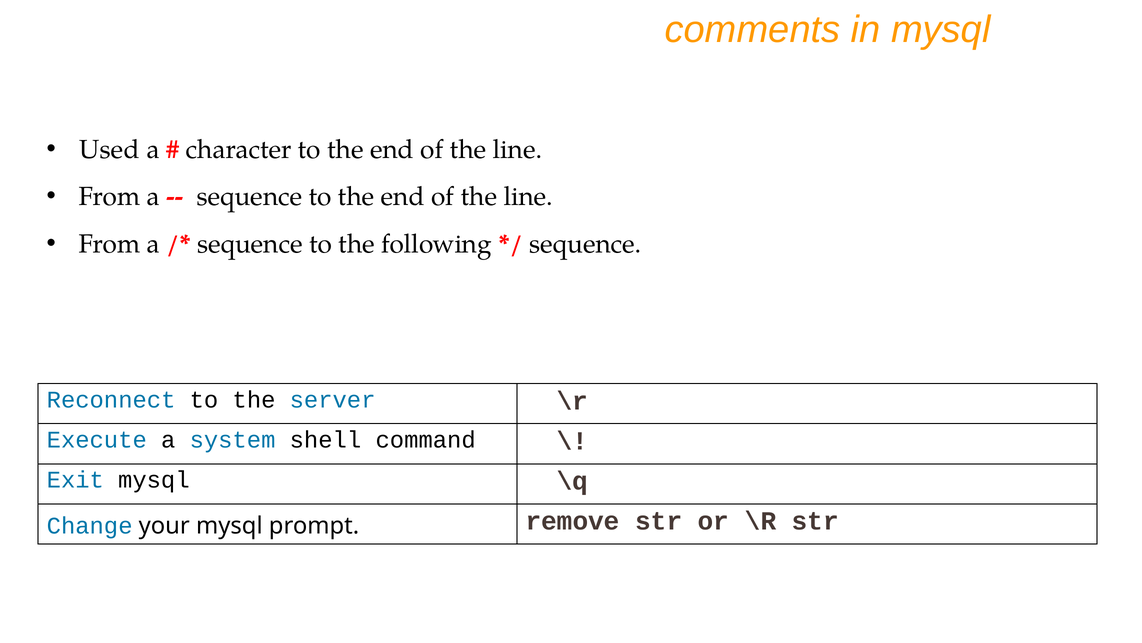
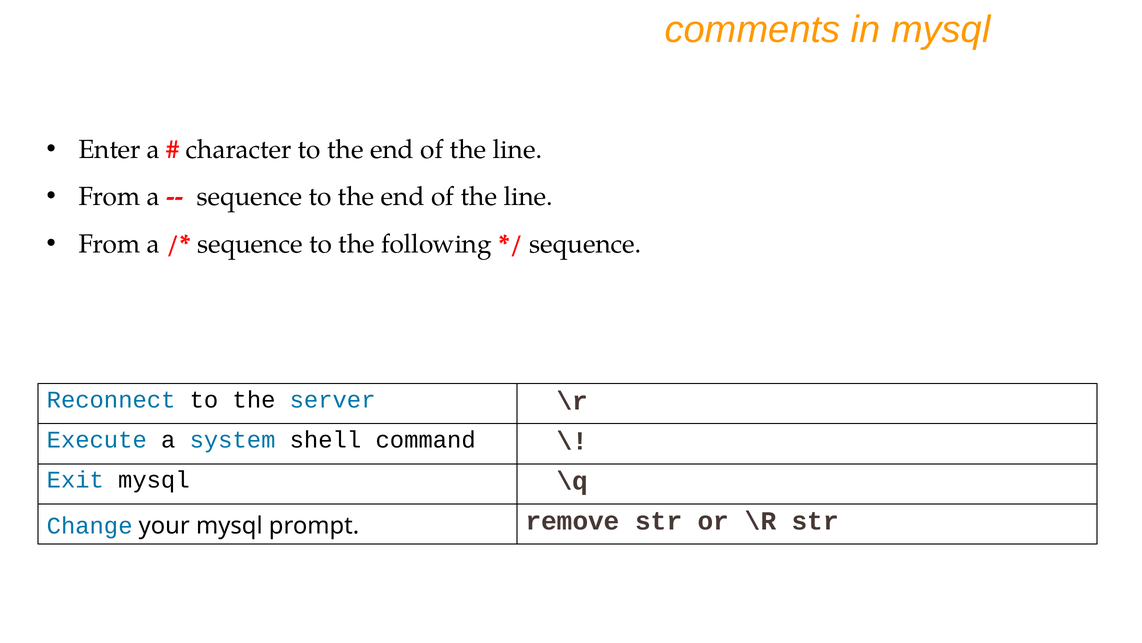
Used: Used -> Enter (110, 149)
